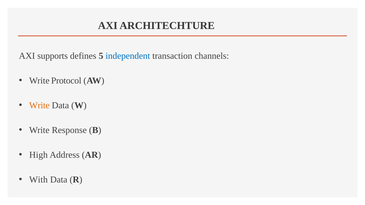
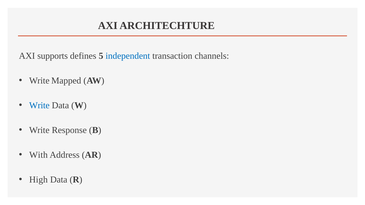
Protocol: Protocol -> Mapped (66, 81)
Write colour: orange -> blue (39, 106)
High: High -> With (38, 155)
With: With -> High (38, 180)
